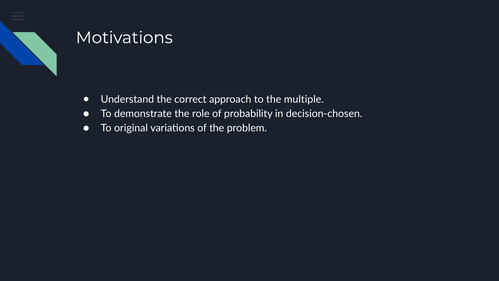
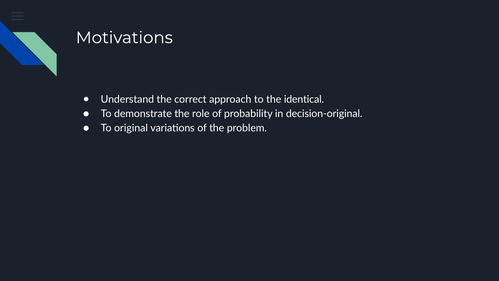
multiple: multiple -> identical (304, 99)
decision-chosen: decision-chosen -> decision-original (324, 114)
